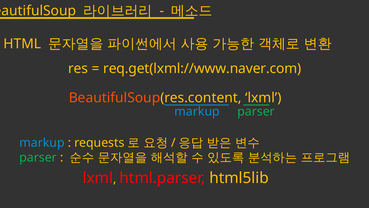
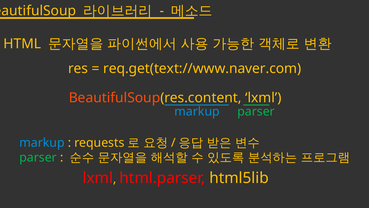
req.get(lxml://www.naver.com: req.get(lxml://www.naver.com -> req.get(text://www.naver.com (202, 68)
